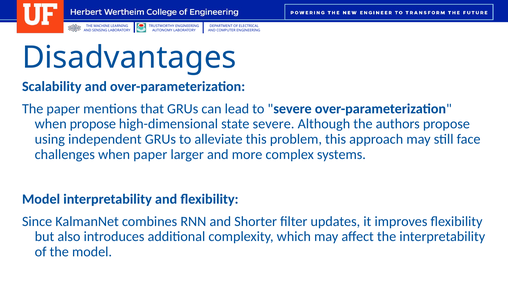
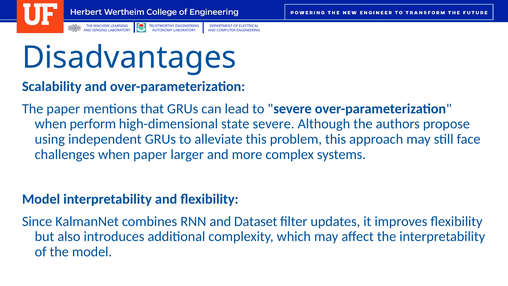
when propose: propose -> perform (93, 124)
Shorter: Shorter -> Dataset (256, 221)
